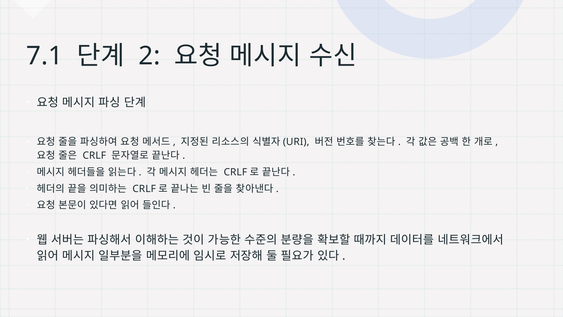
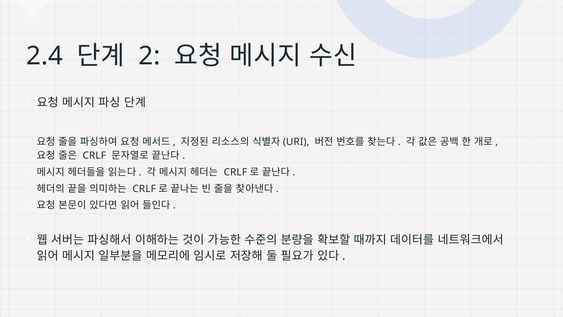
7.1: 7.1 -> 2.4 (45, 56)
